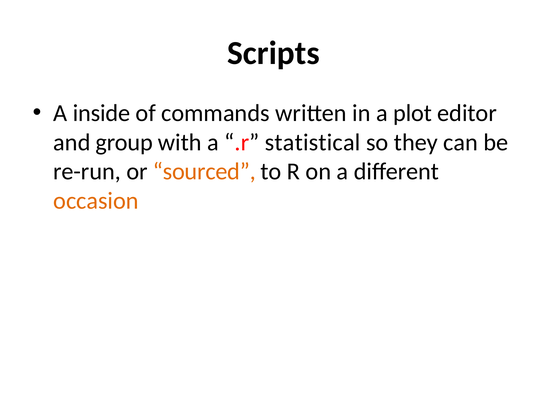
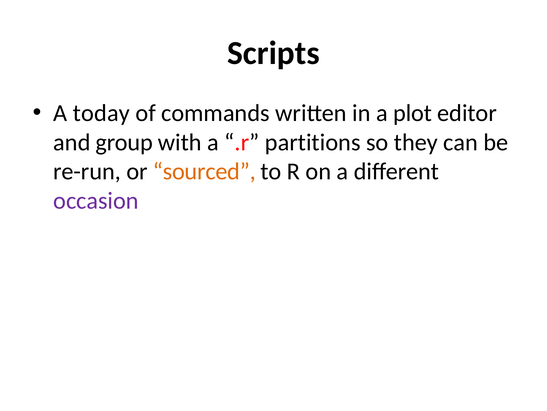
inside: inside -> today (101, 113)
statistical: statistical -> partitions (313, 142)
occasion colour: orange -> purple (96, 200)
